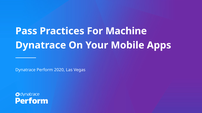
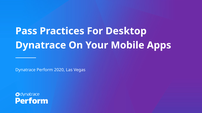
Machine: Machine -> Desktop (126, 31)
